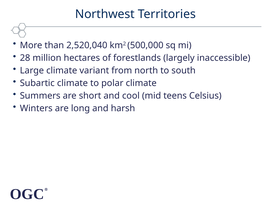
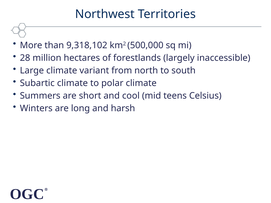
2,520,040: 2,520,040 -> 9,318,102 (87, 45)
